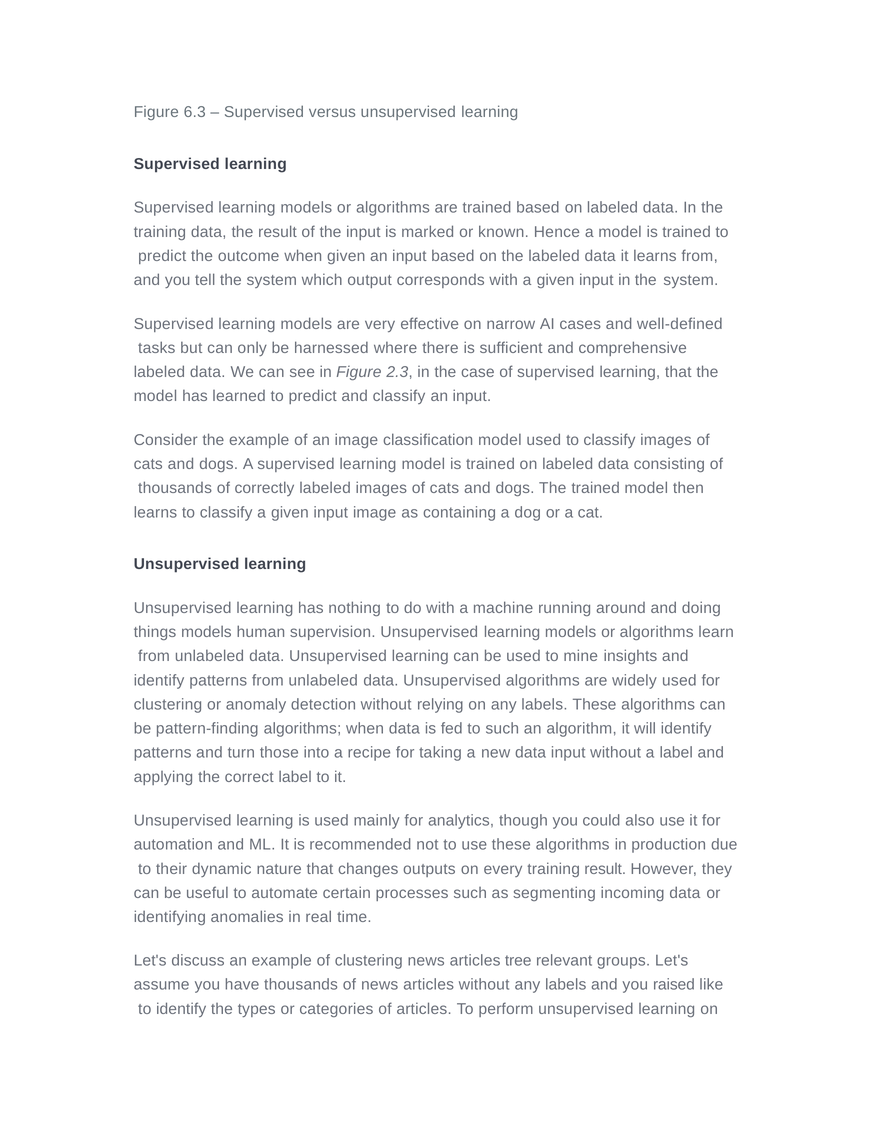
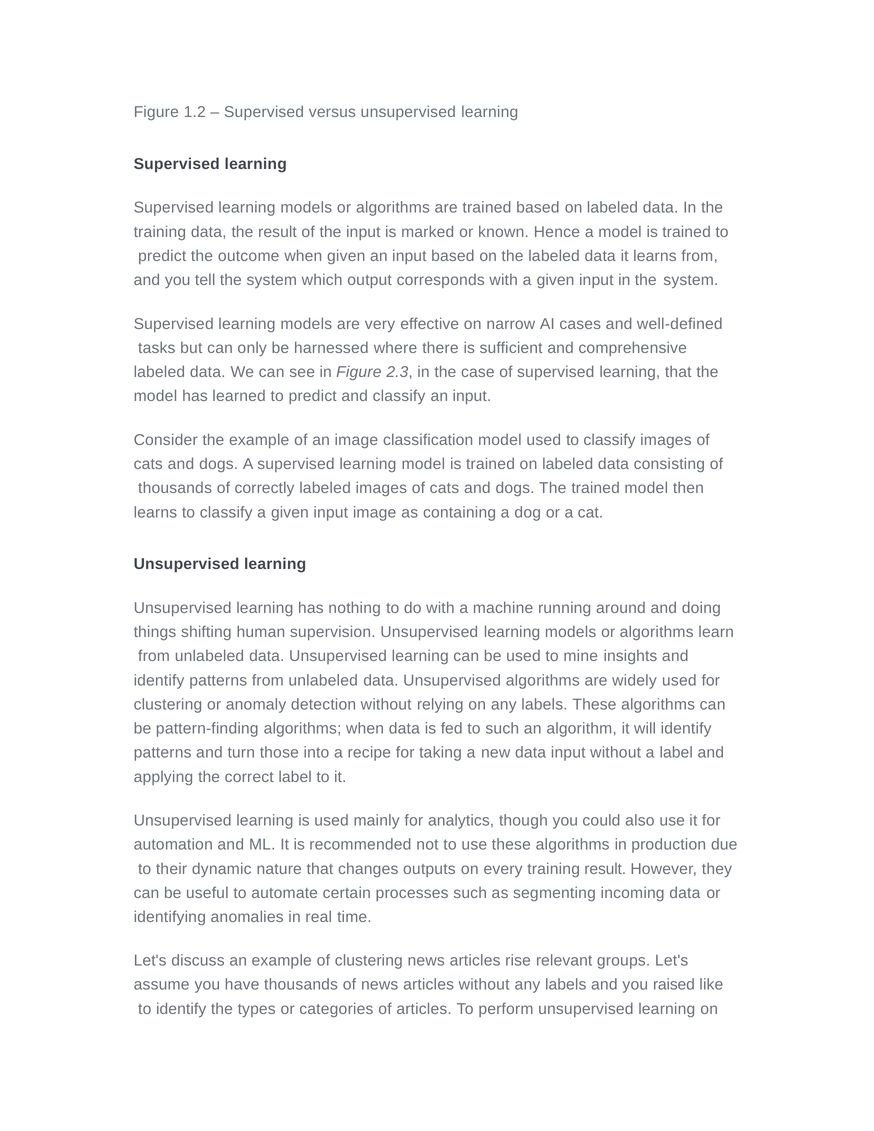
6.3: 6.3 -> 1.2 (195, 112)
things models: models -> shifting (206, 632)
tree: tree -> rise (518, 961)
